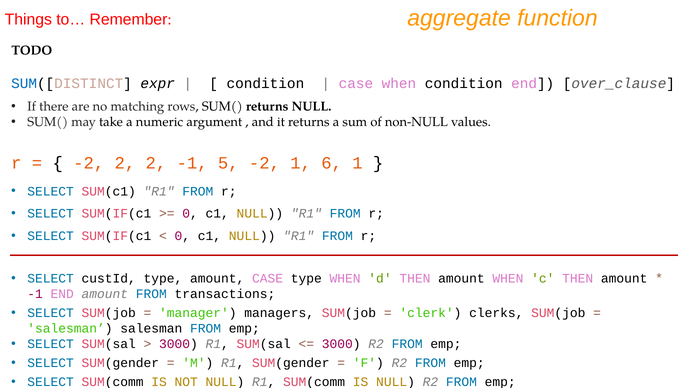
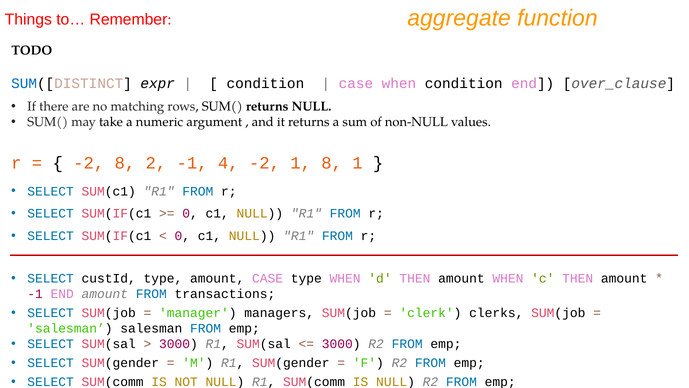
-2 2: 2 -> 8 (125, 163)
5: 5 -> 4 (228, 163)
1 6: 6 -> 8 (332, 163)
